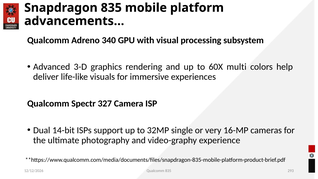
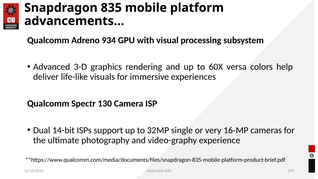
340: 340 -> 934 (109, 40)
multi: multi -> versa (237, 67)
327: 327 -> 130 (105, 104)
